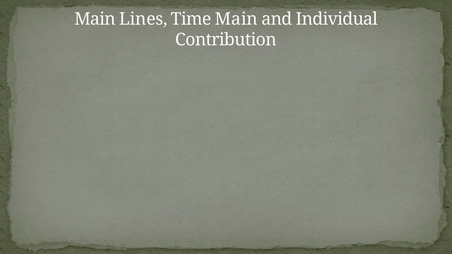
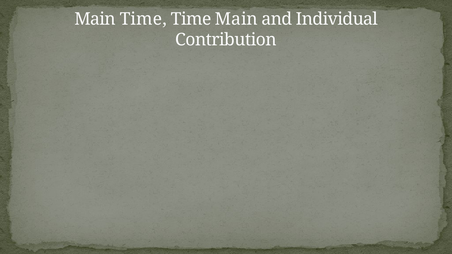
Main Lines: Lines -> Time (143, 19)
